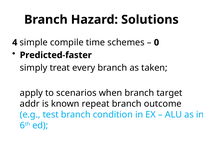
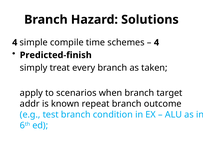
0: 0 -> 4 (156, 43)
Predicted-faster: Predicted-faster -> Predicted-finish (56, 55)
